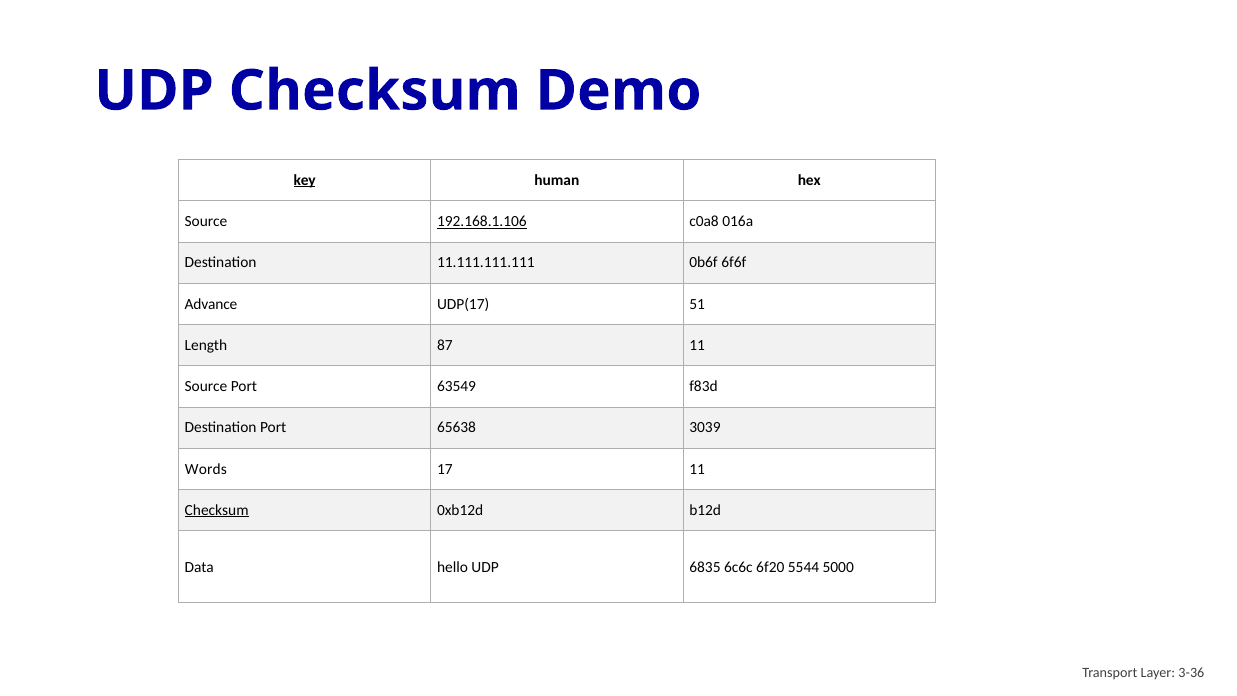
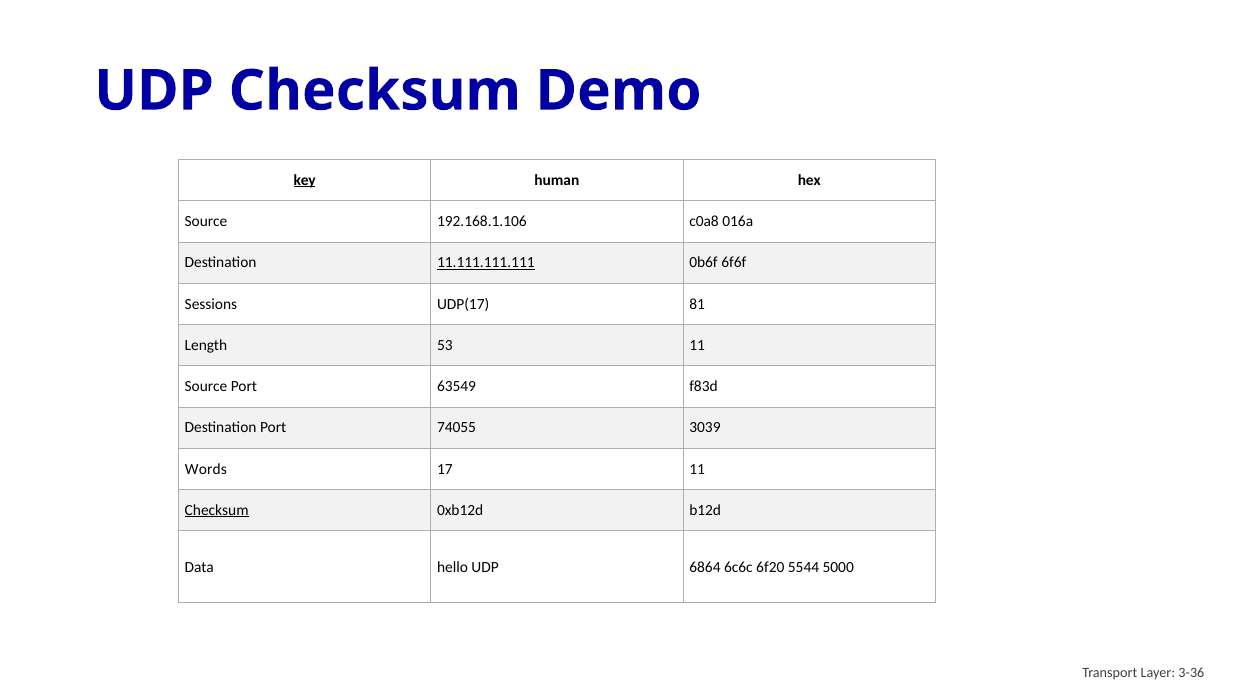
192.168.1.106 underline: present -> none (482, 221)
11.111.111.111 underline: none -> present (486, 263)
Advance: Advance -> Sessions (211, 304)
51: 51 -> 81 (697, 304)
87: 87 -> 53 (445, 345)
65638: 65638 -> 74055 (457, 428)
6835: 6835 -> 6864 (705, 567)
